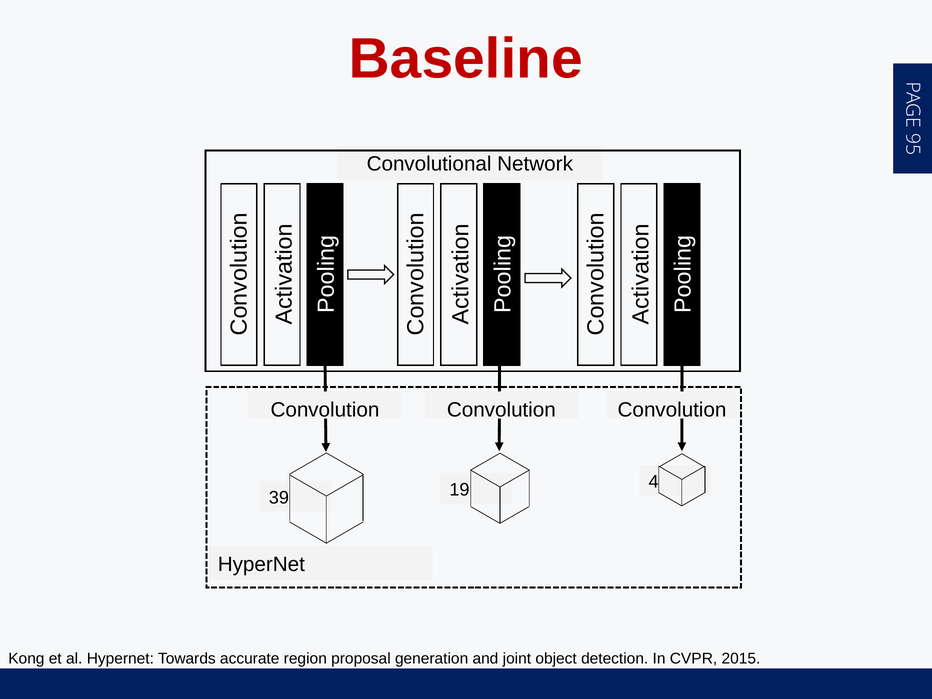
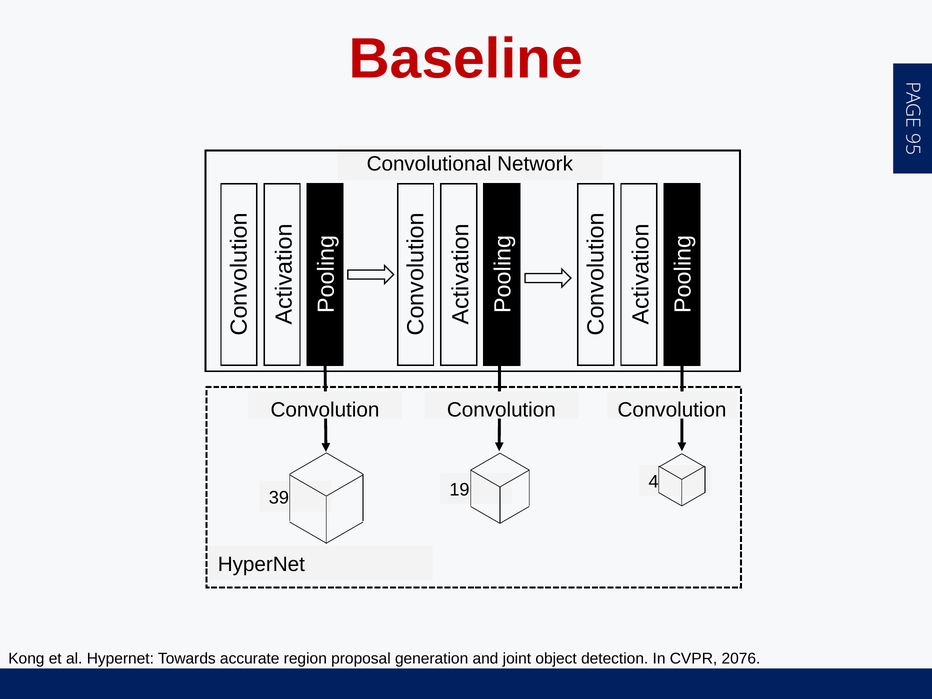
2015: 2015 -> 2076 (741, 659)
